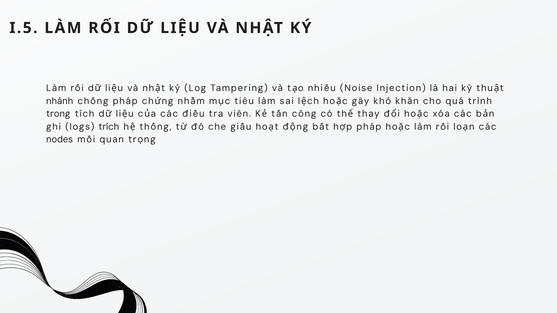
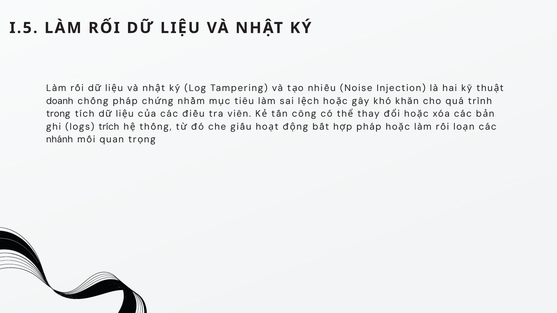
nhánh: nhánh -> doanh (60, 101)
nodes: nodes -> nhánh (60, 140)
